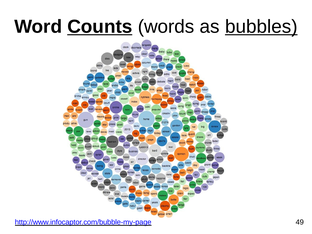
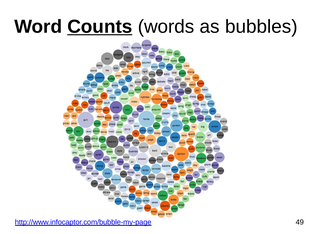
bubbles underline: present -> none (261, 27)
